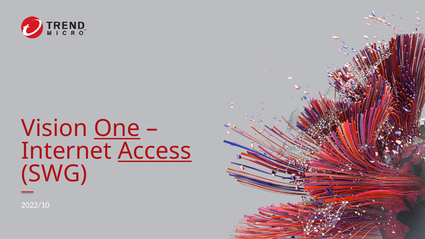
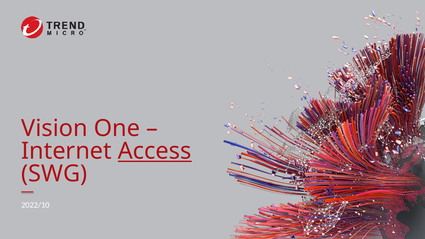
One underline: present -> none (117, 128)
